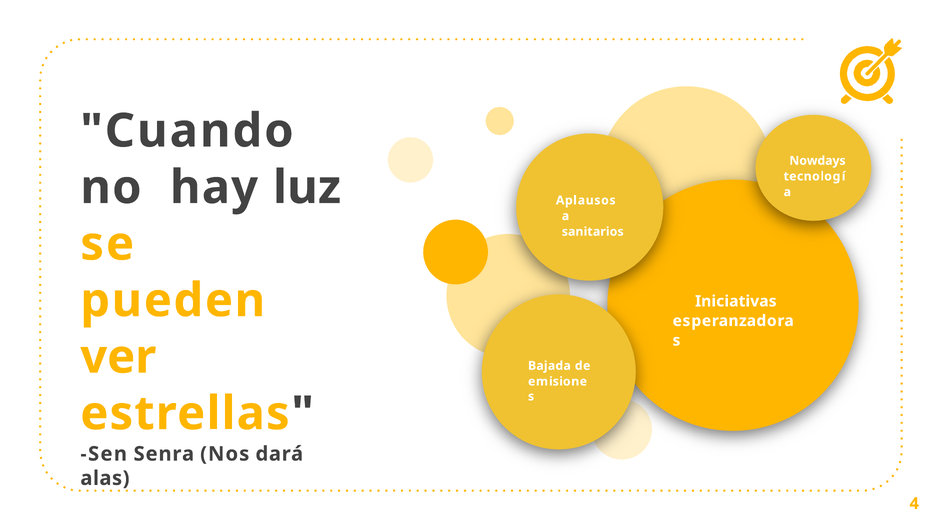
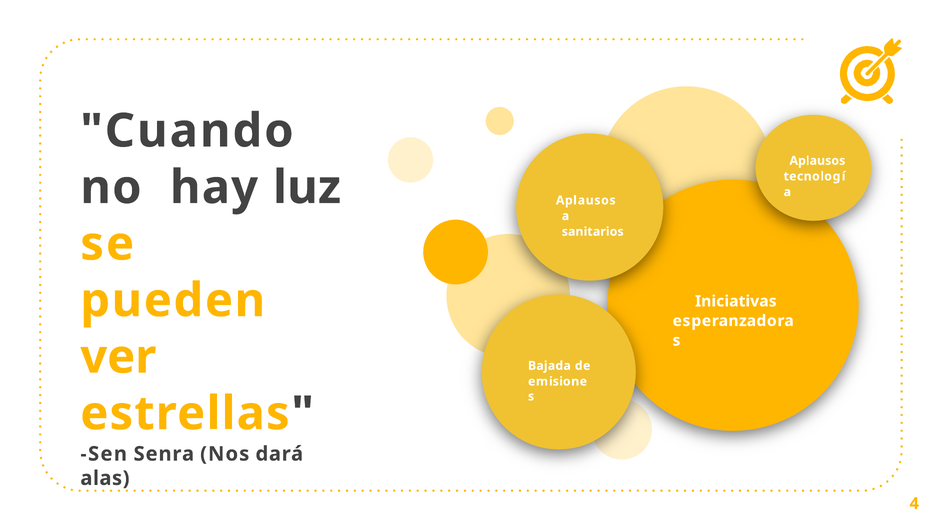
Nowdays: Nowdays -> Aplausos (817, 161)
